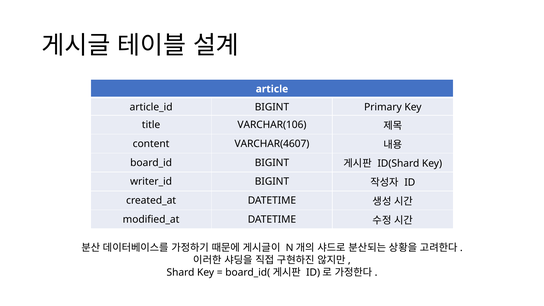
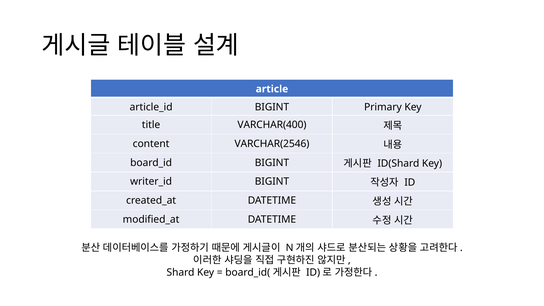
VARCHAR(106: VARCHAR(106 -> VARCHAR(400 (272, 125)
VARCHAR(4607: VARCHAR(4607 -> VARCHAR(2546 (272, 144)
